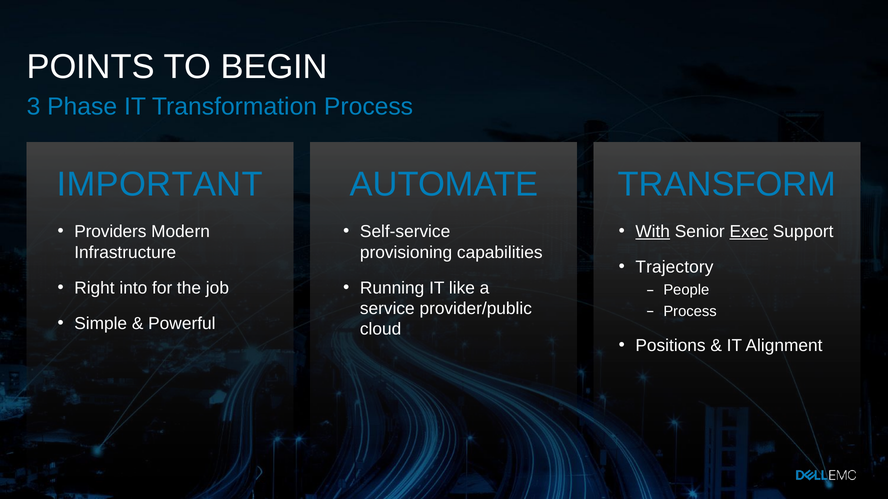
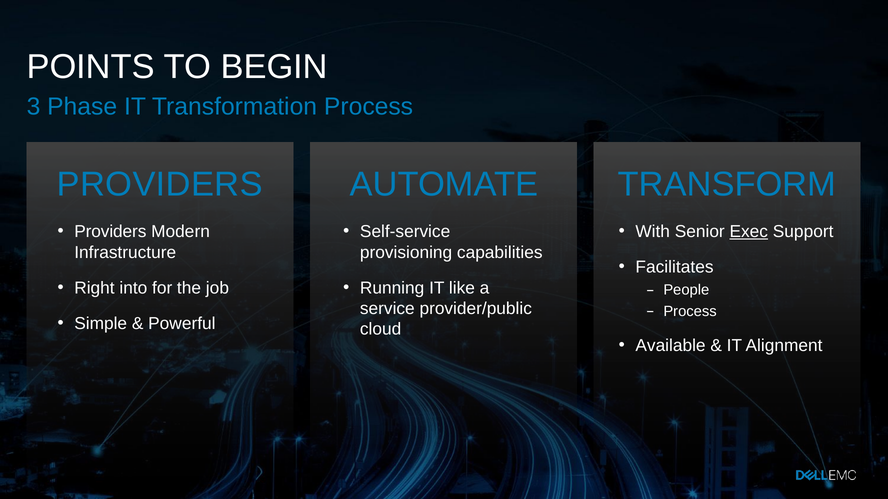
IMPORTANT: IMPORTANT -> PROVIDERS (160, 185)
With underline: present -> none (653, 232)
Trajectory: Trajectory -> Facilitates (675, 267)
Positions: Positions -> Available (671, 346)
